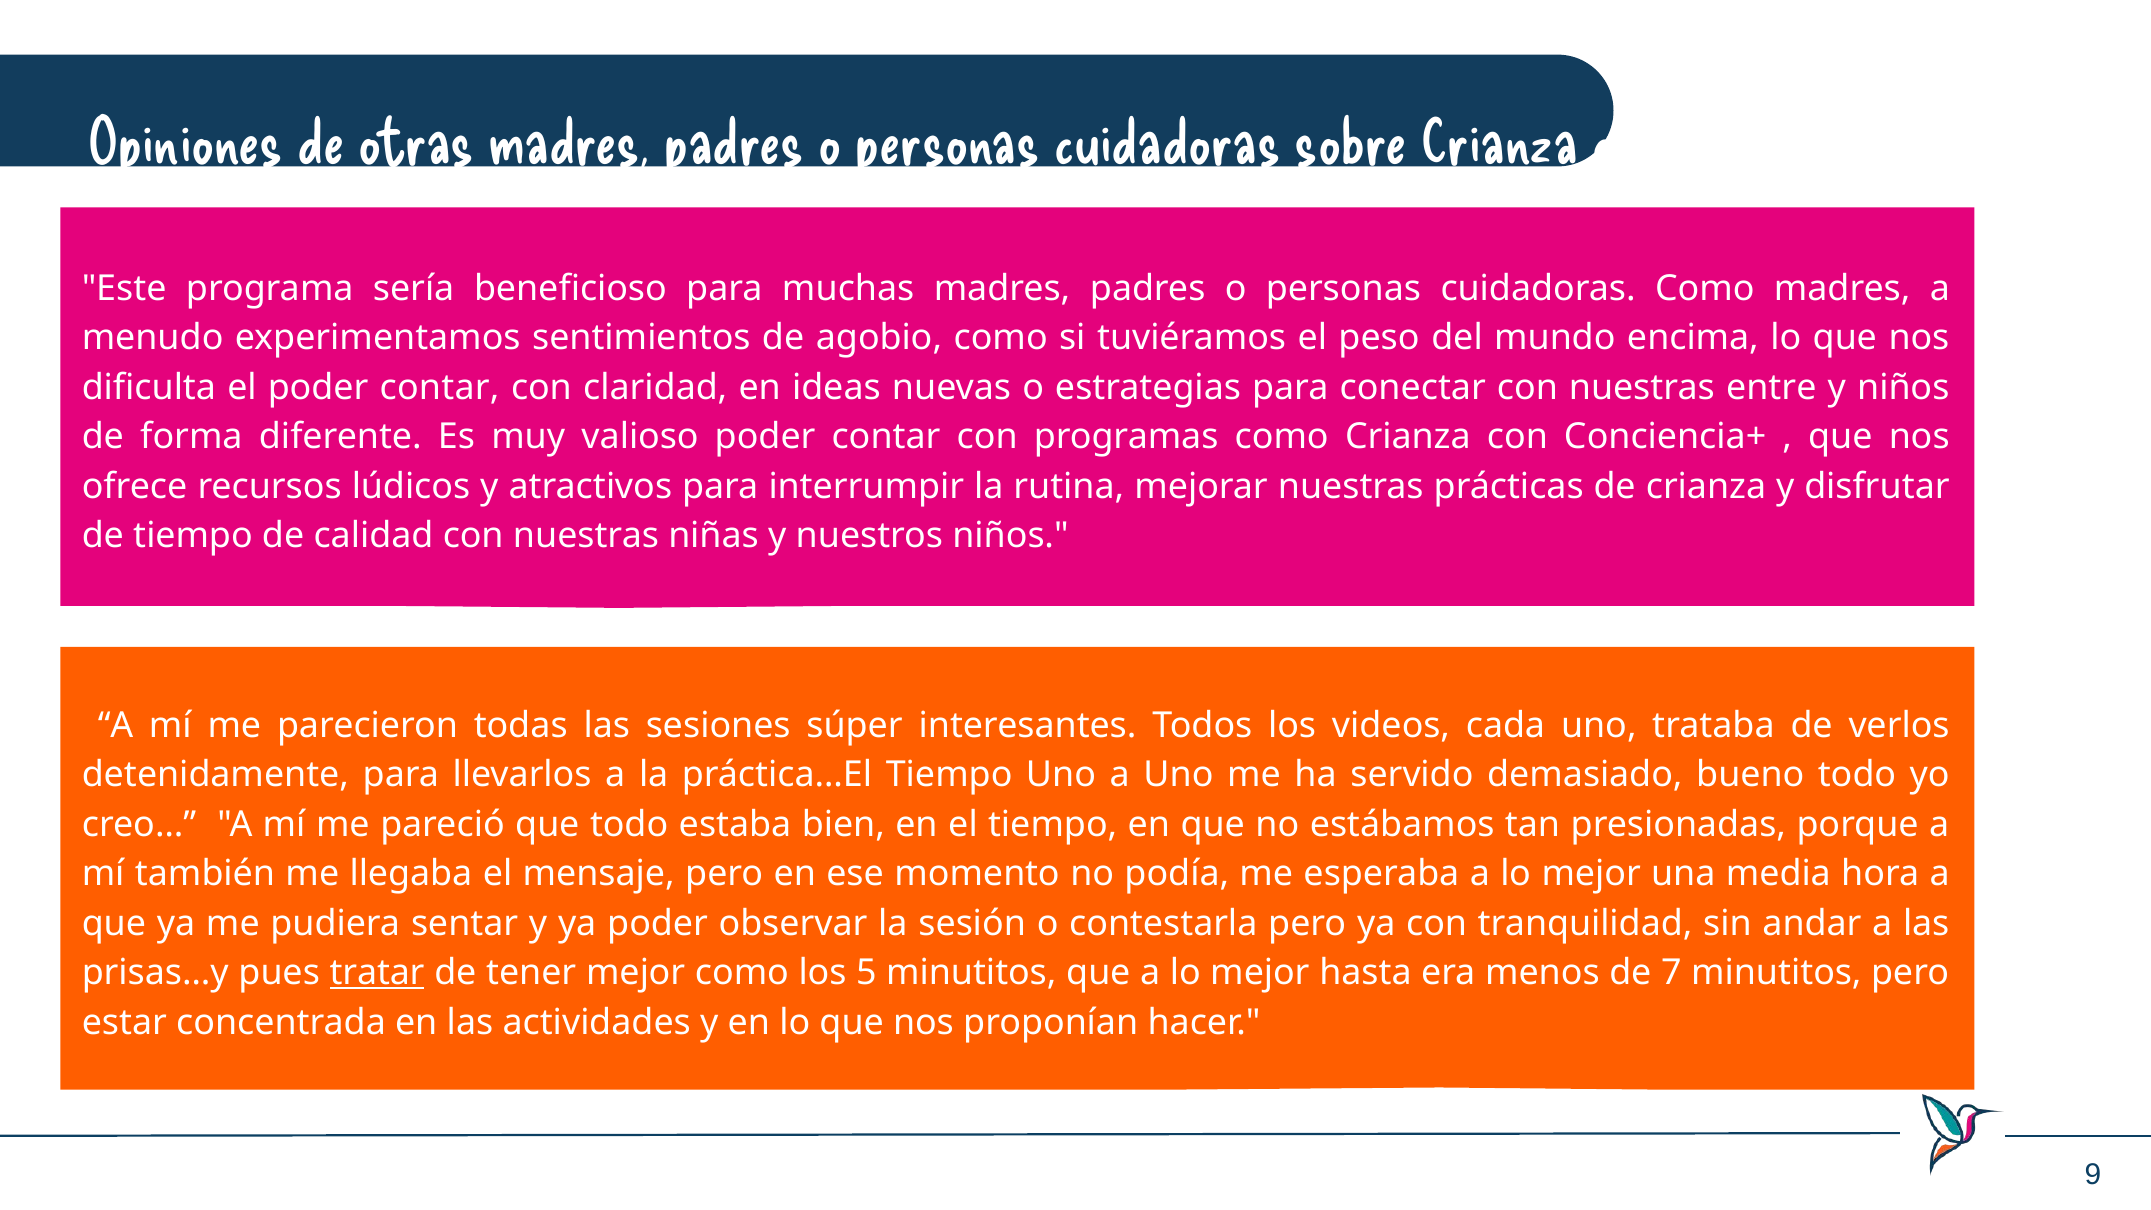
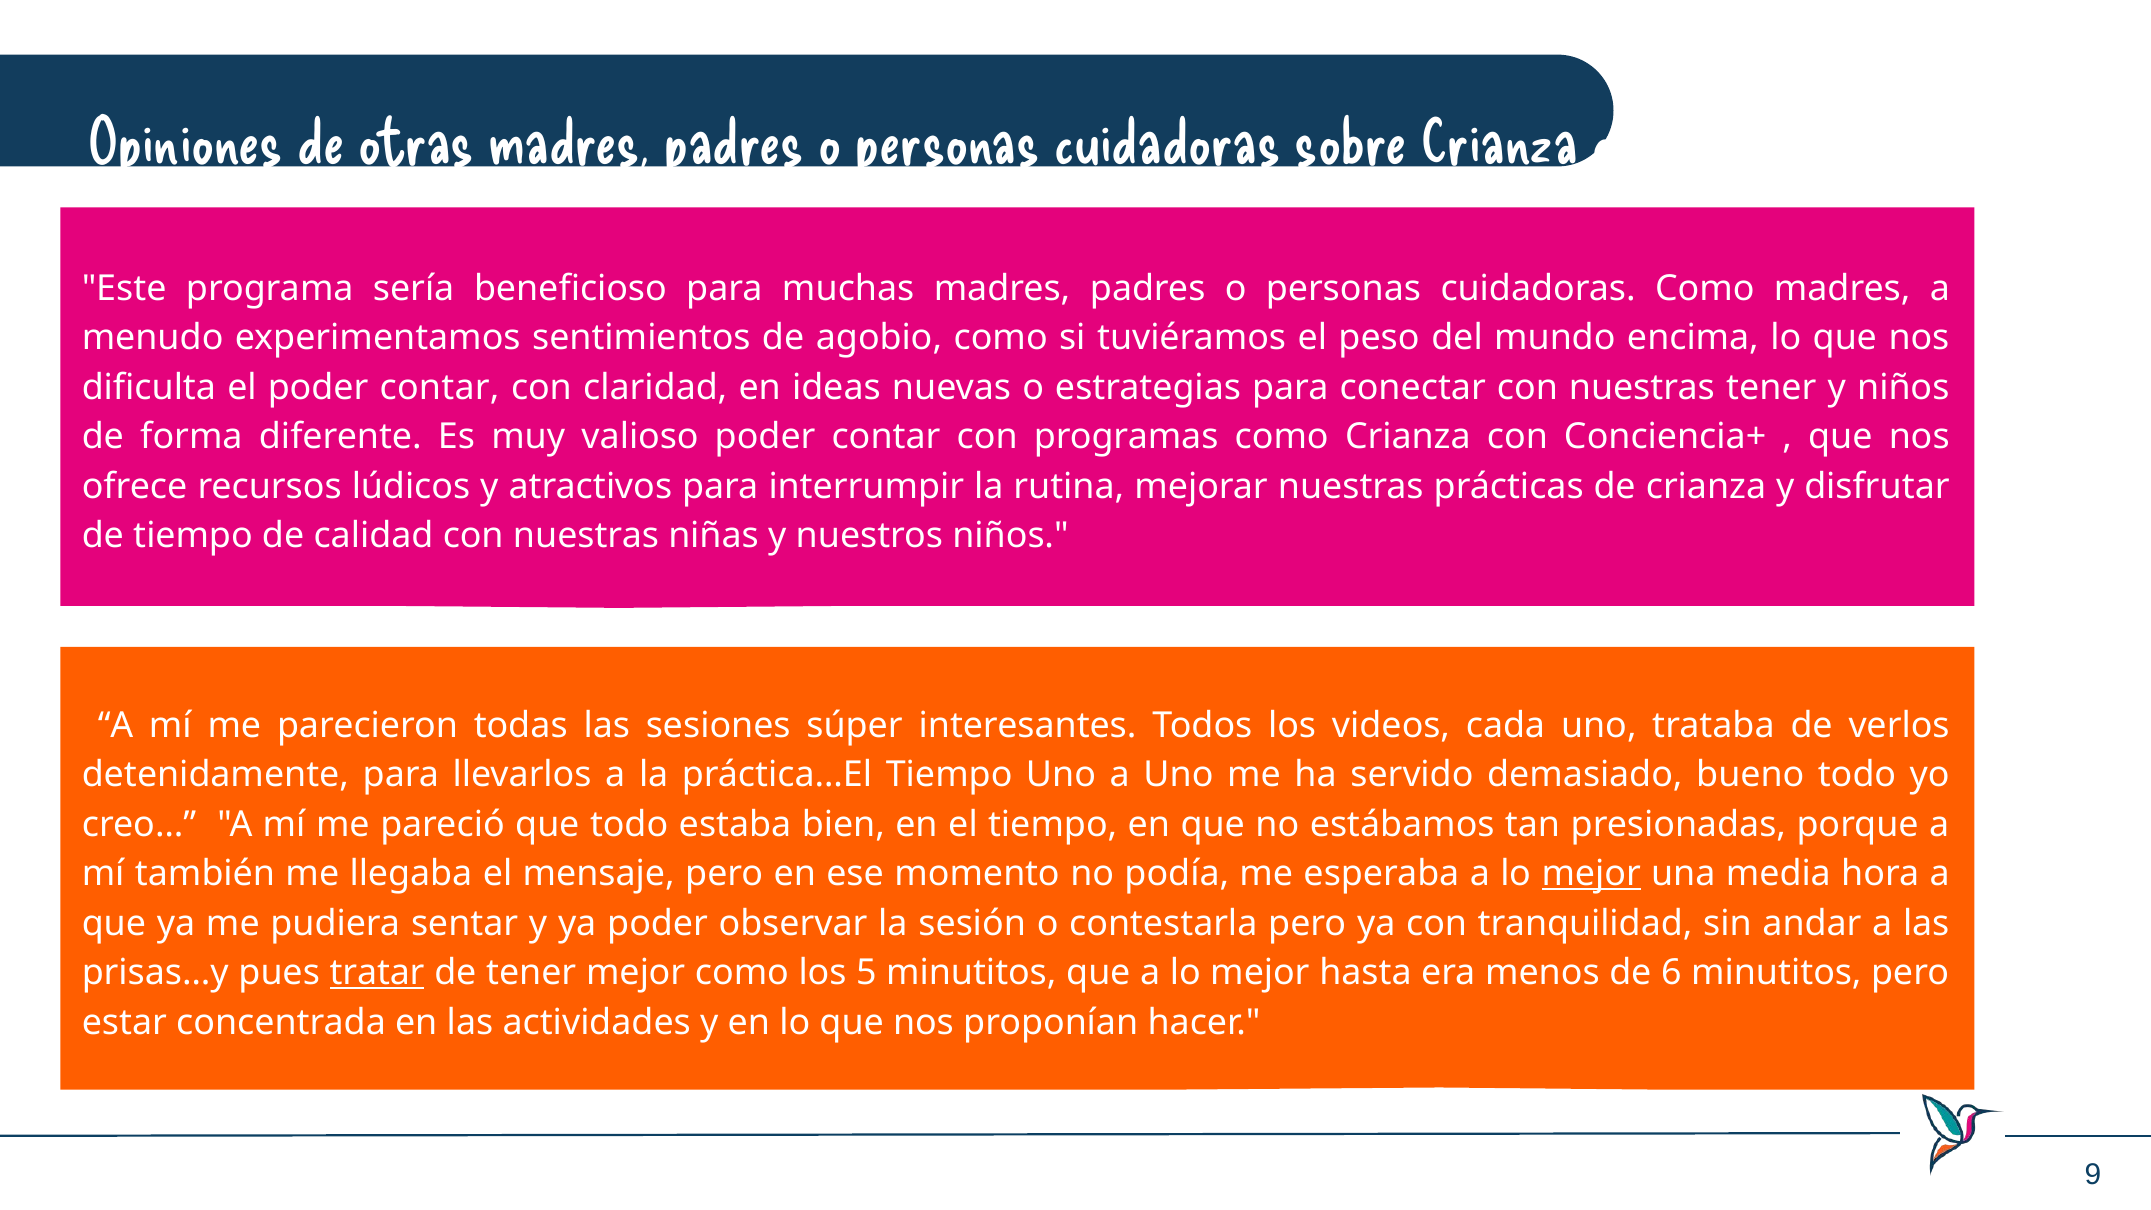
nuestras entre: entre -> tener (1771, 388)
mejor underline: none -> present (1591, 874)
7: 7 -> 6 (1671, 973)
